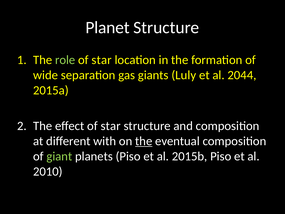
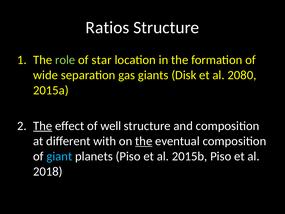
Planet: Planet -> Ratios (107, 28)
Luly: Luly -> Disk (184, 75)
2044: 2044 -> 2080 (242, 75)
The underline: none -> present (43, 126)
effect of star: star -> well (111, 126)
giant colour: light green -> light blue (59, 156)
2010: 2010 -> 2018 (48, 171)
